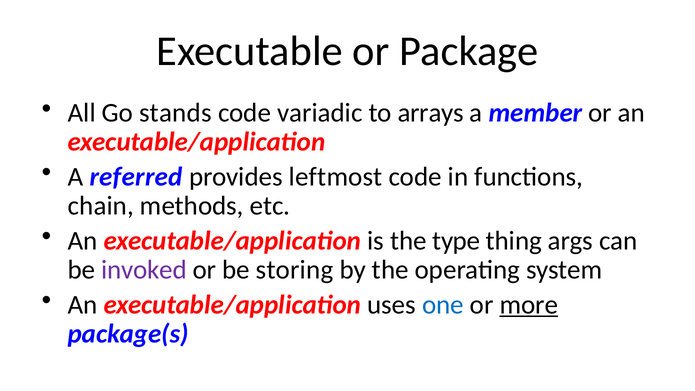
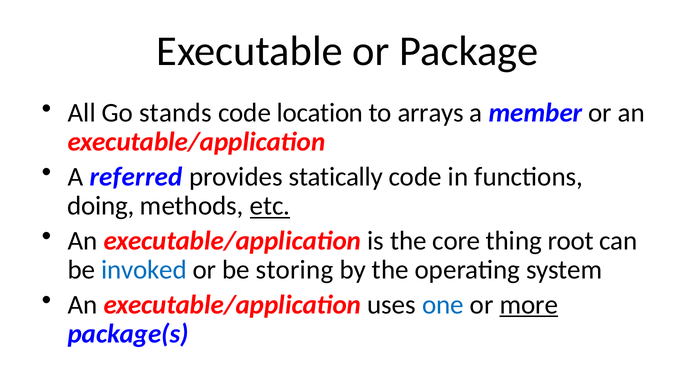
variadic: variadic -> location (320, 113)
leftmost: leftmost -> statically (336, 177)
chain: chain -> doing (101, 206)
etc underline: none -> present (270, 206)
type: type -> core (456, 241)
args: args -> root (571, 241)
invoked colour: purple -> blue (144, 270)
